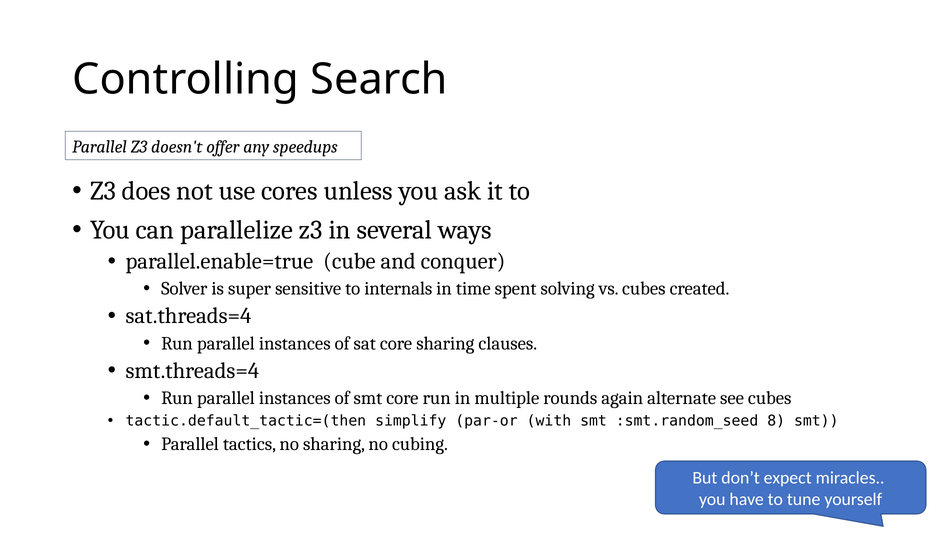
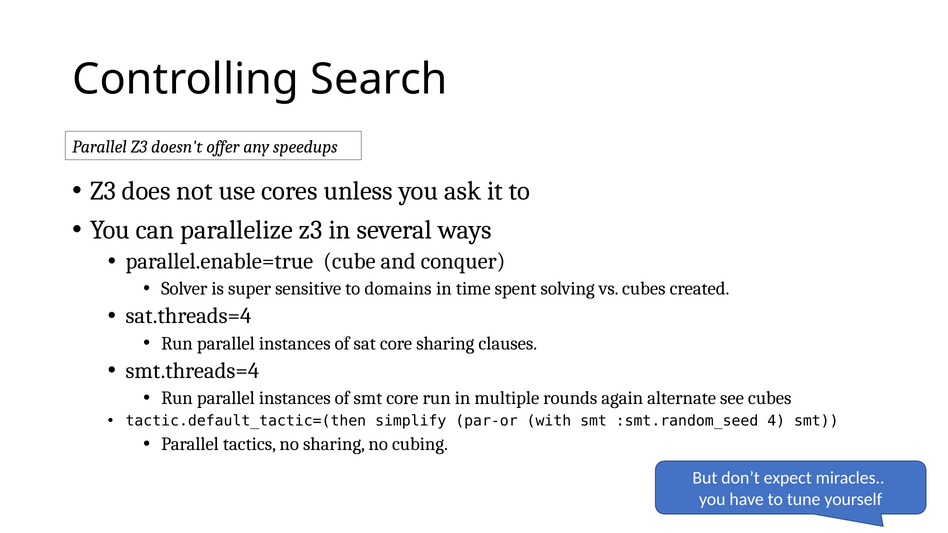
internals: internals -> domains (398, 289)
8: 8 -> 4 (776, 421)
